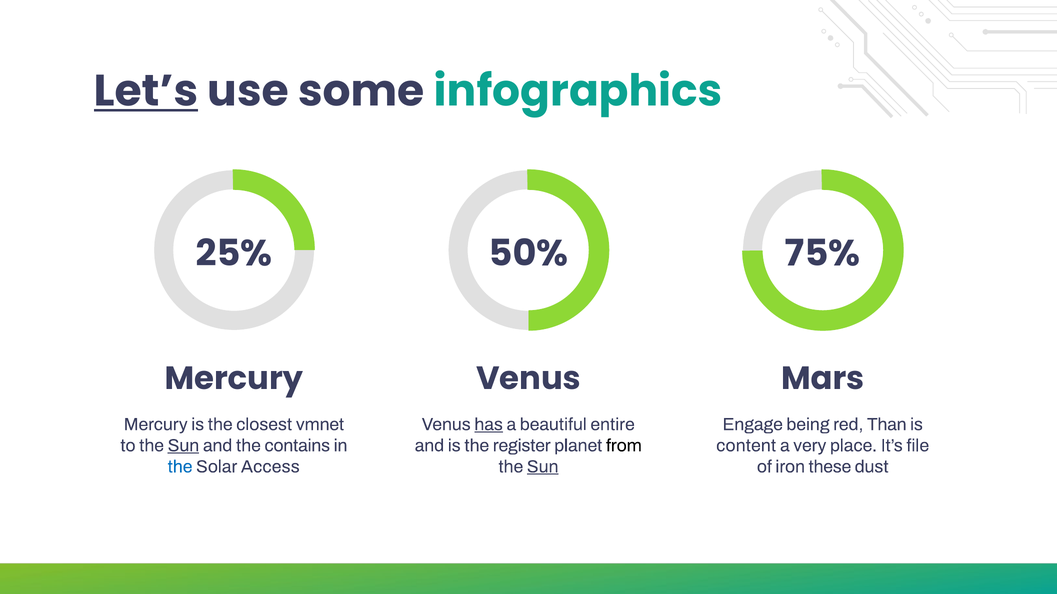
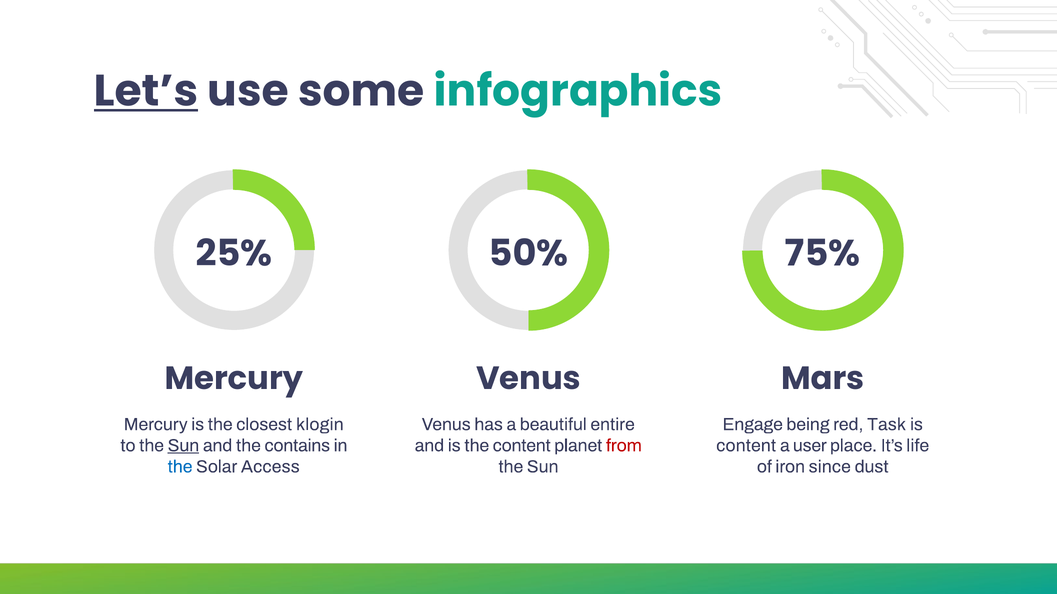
vmnet: vmnet -> klogin (320, 425)
has underline: present -> none (489, 425)
Than: Than -> Task (887, 425)
the register: register -> content (522, 446)
from colour: black -> red (624, 446)
very: very -> user (810, 446)
file: file -> life (918, 446)
Sun underline: present -> none (543, 467)
these: these -> since (830, 467)
